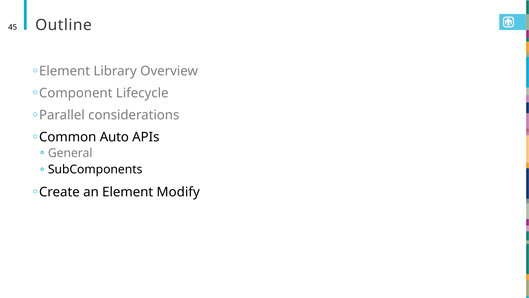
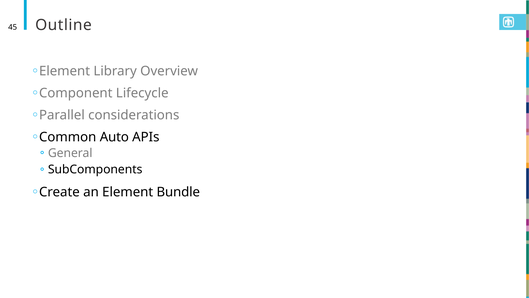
Modify: Modify -> Bundle (178, 192)
